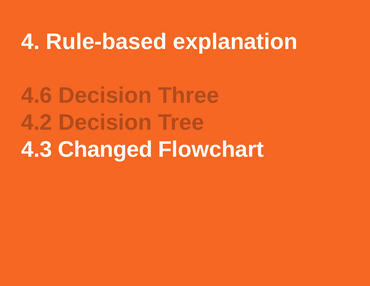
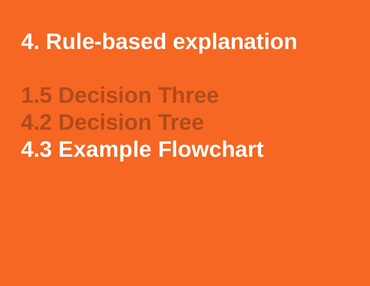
4.6: 4.6 -> 1.5 (37, 96)
Changed: Changed -> Example (105, 149)
